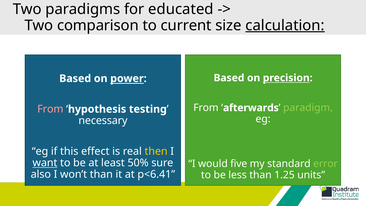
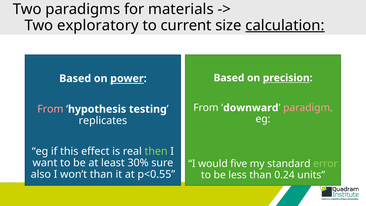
educated: educated -> materials (181, 9)
comparison: comparison -> exploratory (98, 25)
afterwards: afterwards -> downward (251, 108)
paradigm colour: light green -> pink (308, 108)
necessary: necessary -> replicates (103, 121)
then colour: yellow -> light green (156, 151)
want underline: present -> none (45, 163)
50%: 50% -> 30% (138, 163)
p<6.41: p<6.41 -> p<0.55 (156, 174)
1.25: 1.25 -> 0.24 (284, 175)
